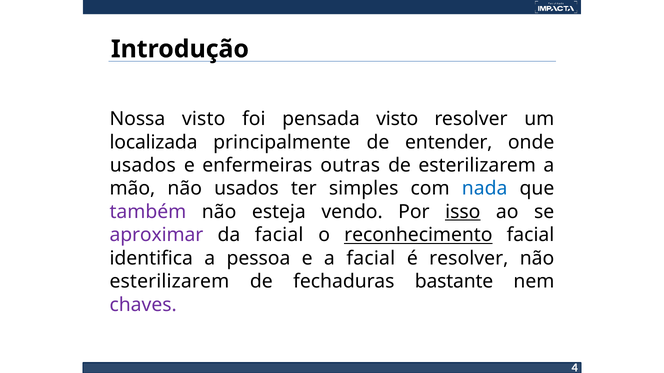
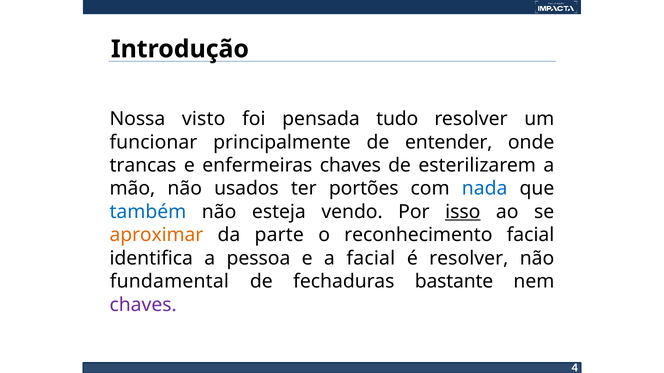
pensada visto: visto -> tudo (397, 119)
localizada: localizada -> funcionar (153, 142)
usados: usados -> trancas (143, 166)
enfermeiras outras: outras -> chaves (350, 166)
simples: simples -> portões (364, 189)
também colour: purple -> blue (148, 212)
aproximar colour: purple -> orange (156, 235)
da facial: facial -> parte (279, 235)
reconhecimento underline: present -> none (418, 235)
esterilizarem: esterilizarem -> fundamental (169, 282)
